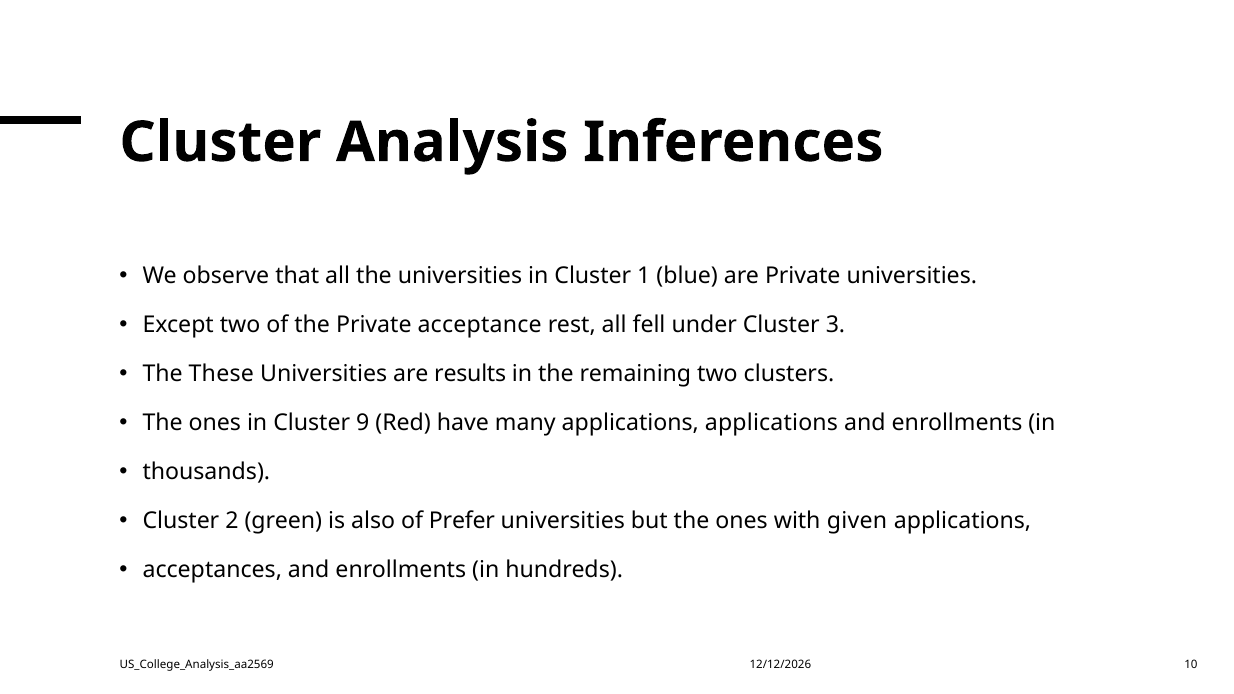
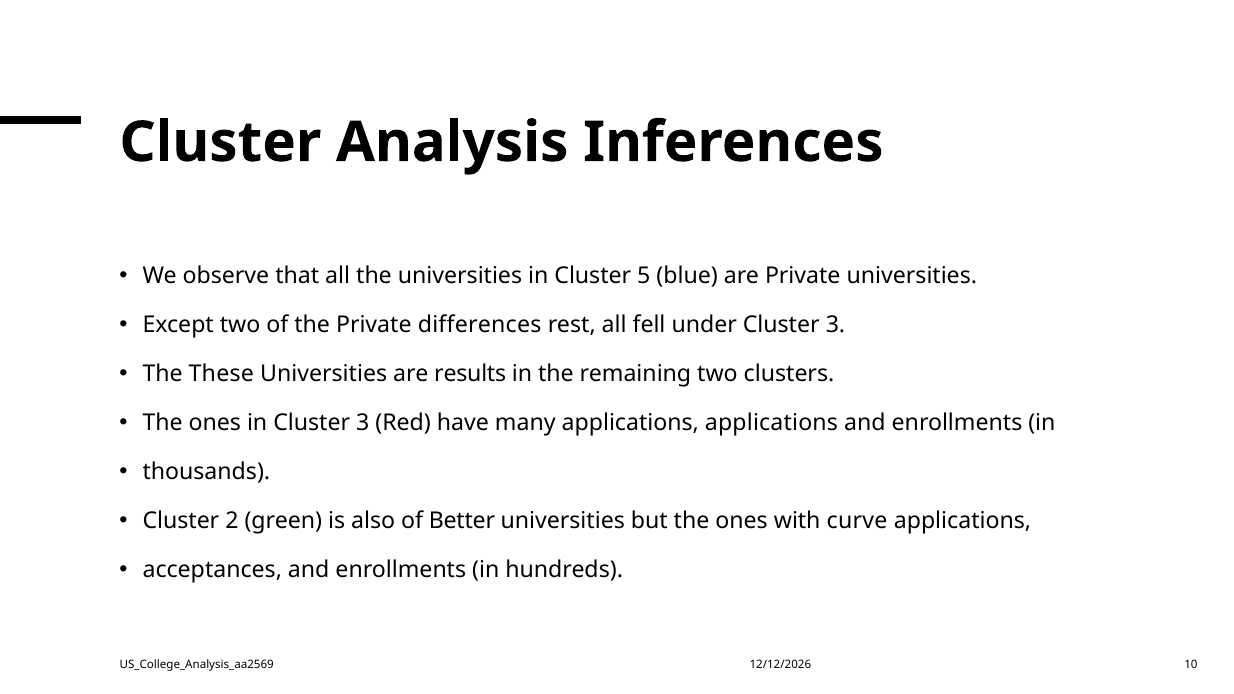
1: 1 -> 5 (644, 276)
acceptance: acceptance -> differences (480, 325)
in Cluster 9: 9 -> 3 (363, 423)
Prefer: Prefer -> Better (462, 521)
given: given -> curve (857, 521)
